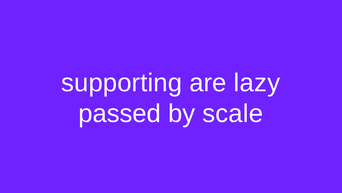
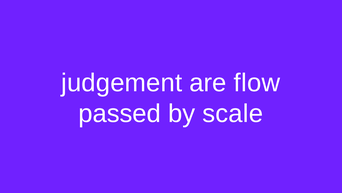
supporting: supporting -> judgement (122, 83)
lazy: lazy -> flow (257, 83)
